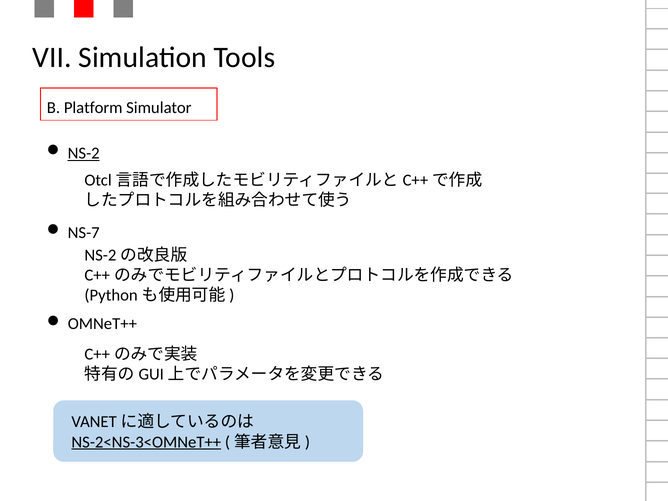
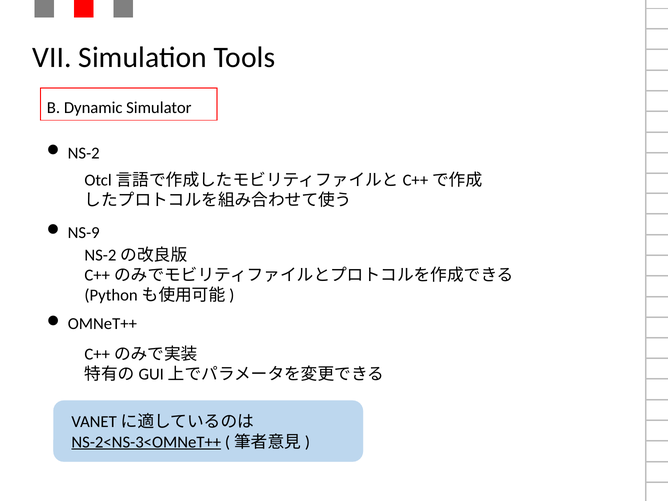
Platform: Platform -> Dynamic (93, 108)
NS-2 underline: present -> none (84, 153)
NS-7: NS-7 -> NS-9 (84, 233)
